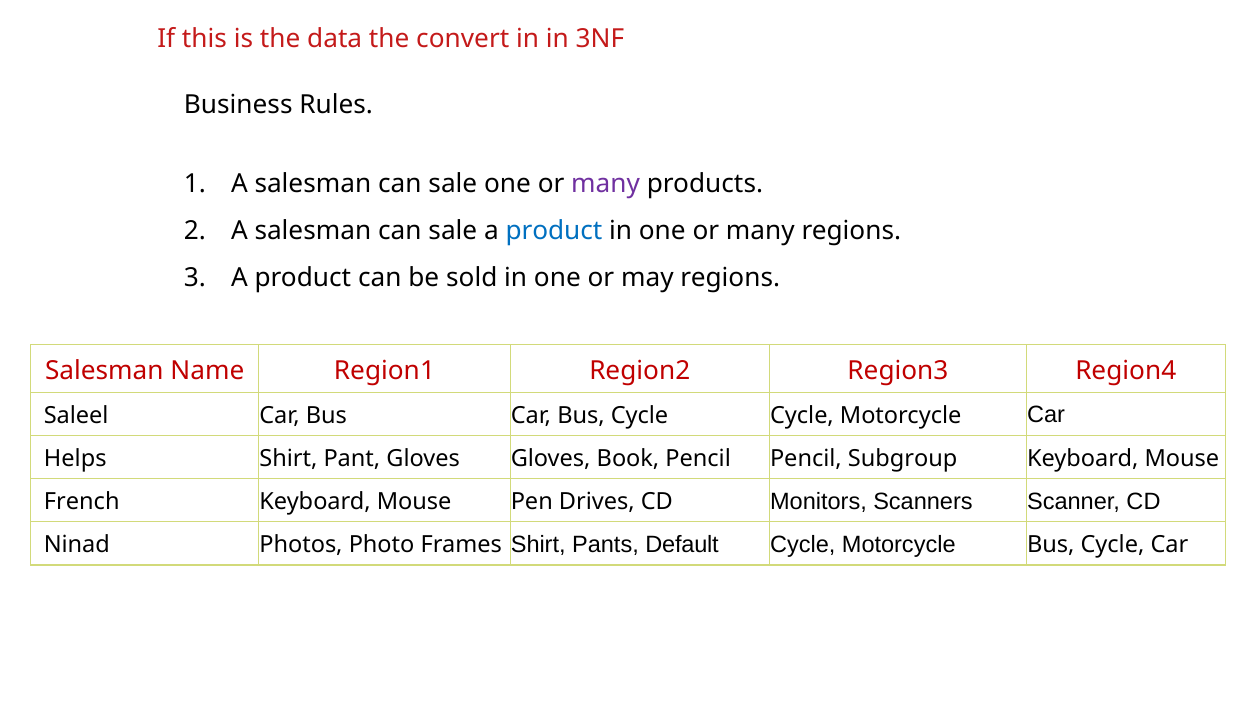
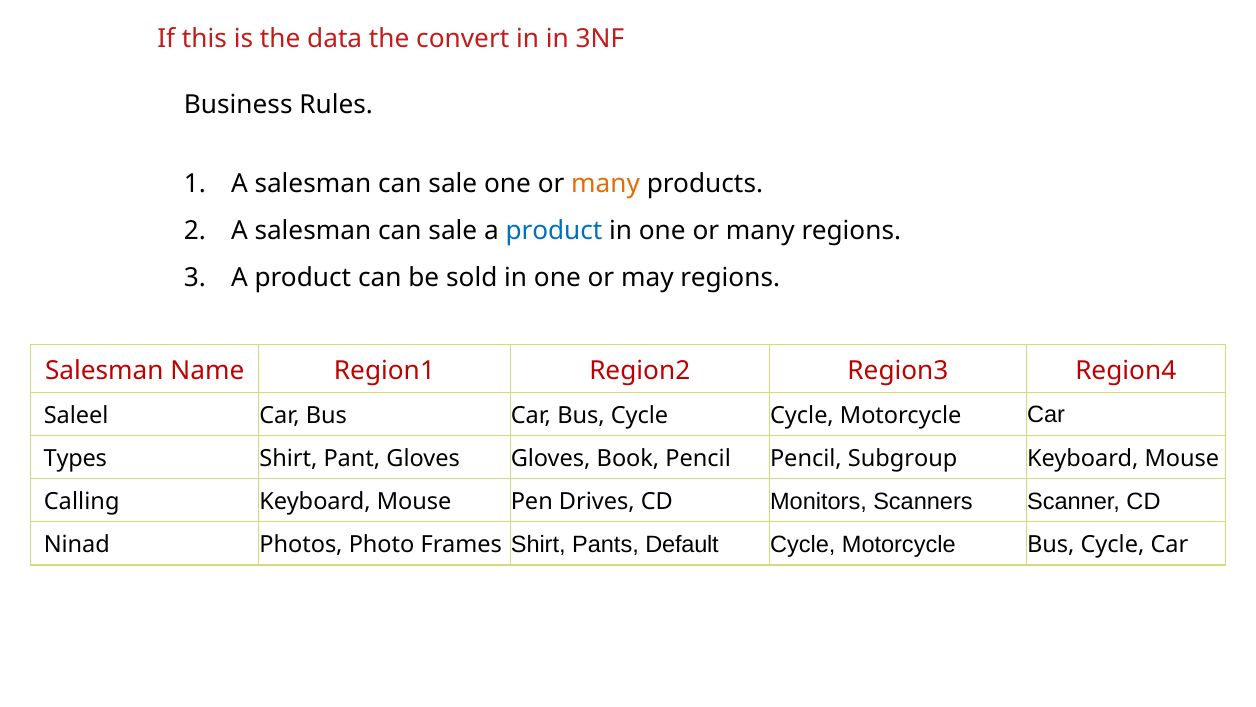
many colour: purple -> orange (606, 183)
Helps: Helps -> Types (75, 459)
French: French -> Calling (82, 502)
